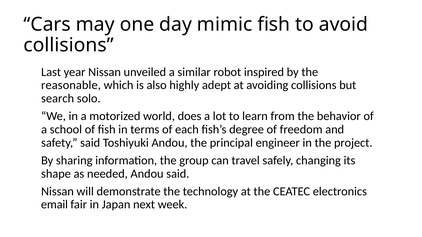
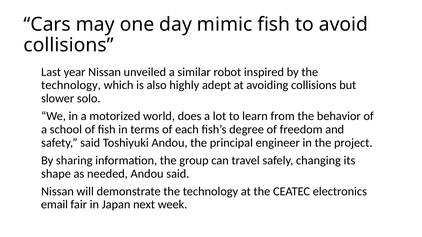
reasonable: reasonable -> technology (71, 85)
search: search -> slower (58, 99)
